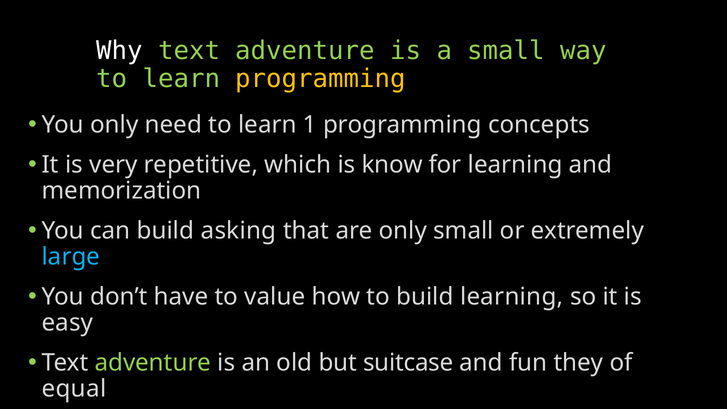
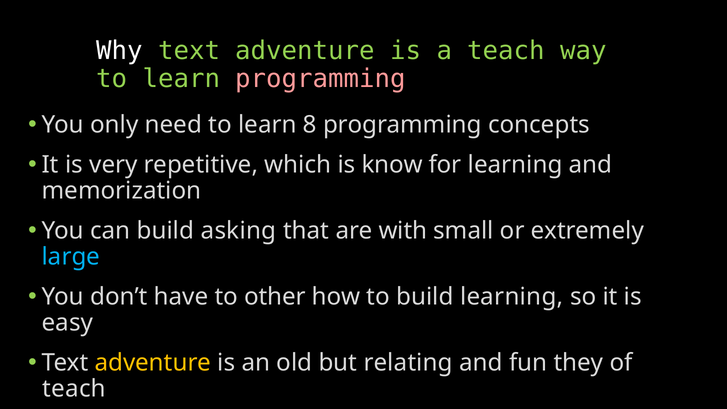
a small: small -> teach (506, 51)
programming colour: yellow -> pink (321, 79)
1: 1 -> 8 (310, 125)
are only: only -> with (403, 231)
value: value -> other (275, 297)
adventure colour: light green -> yellow (153, 363)
suitcase: suitcase -> relating (408, 363)
equal: equal -> teach (74, 389)
